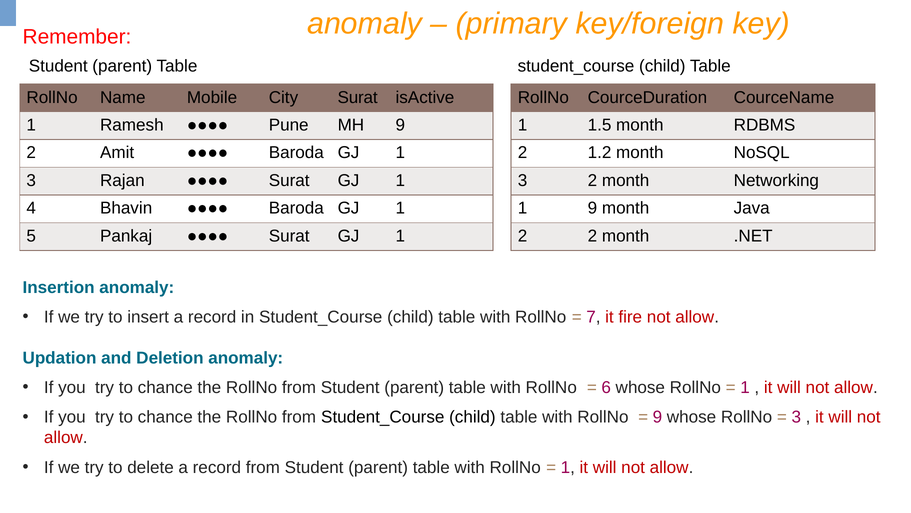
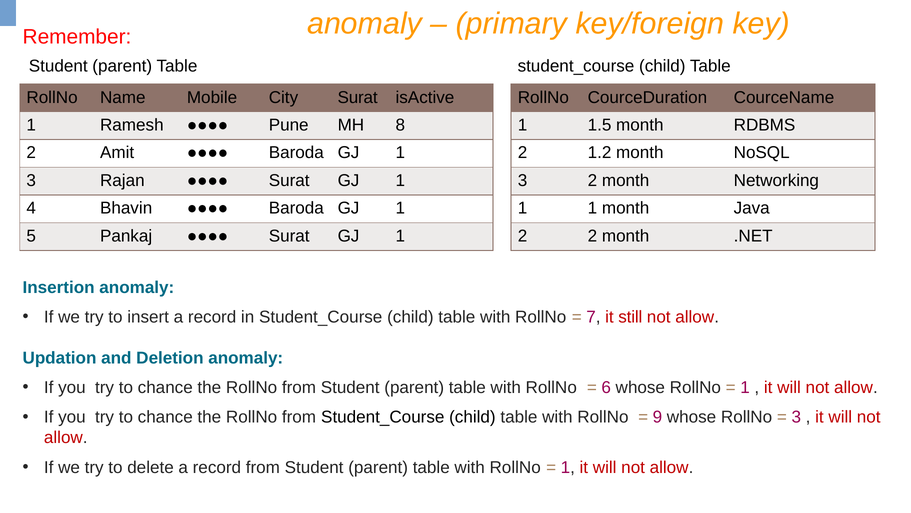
MH 9: 9 -> 8 (400, 125)
1 9: 9 -> 1 (592, 208)
fire: fire -> still (630, 317)
